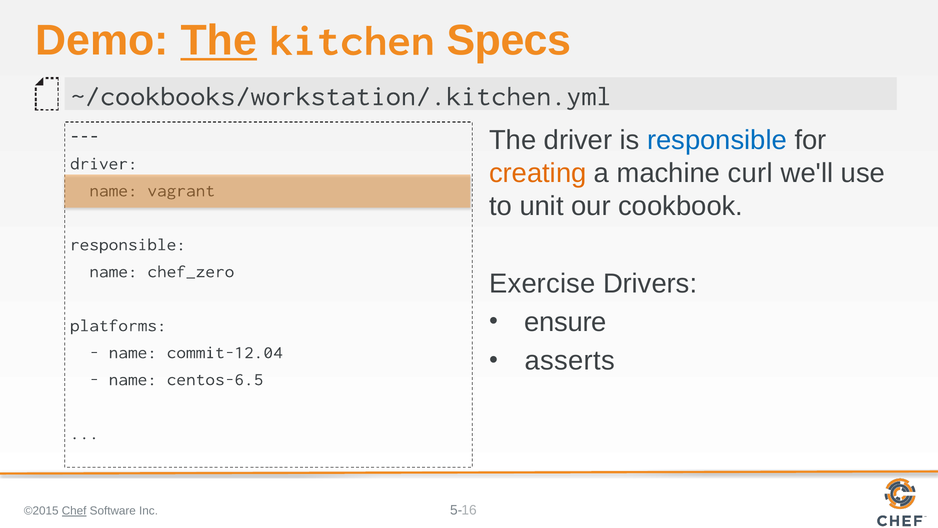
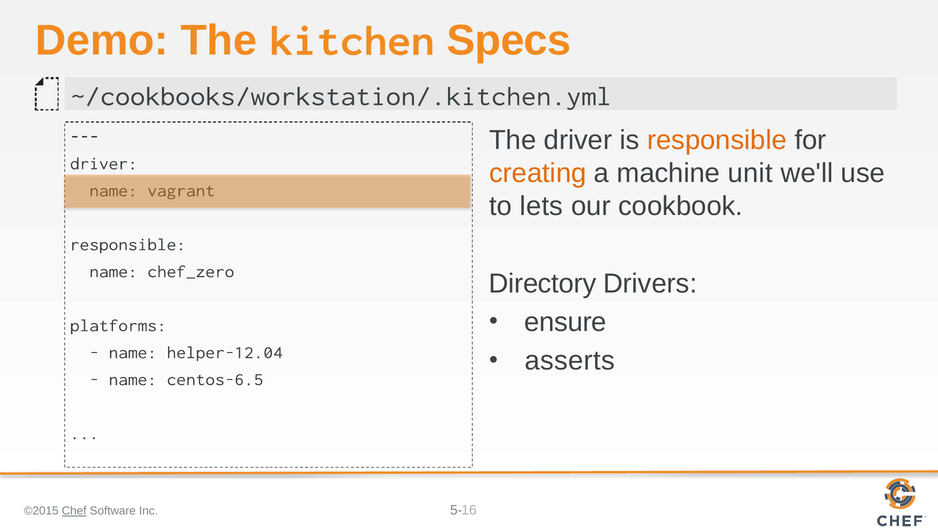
The underline: present -> none (219, 41)
responsible colour: blue -> orange (717, 140)
curl: curl -> unit (750, 173)
unit: unit -> lets (541, 206)
Exercise: Exercise -> Directory (543, 283)
commit-12.04: commit-12.04 -> helper-12.04 (225, 352)
